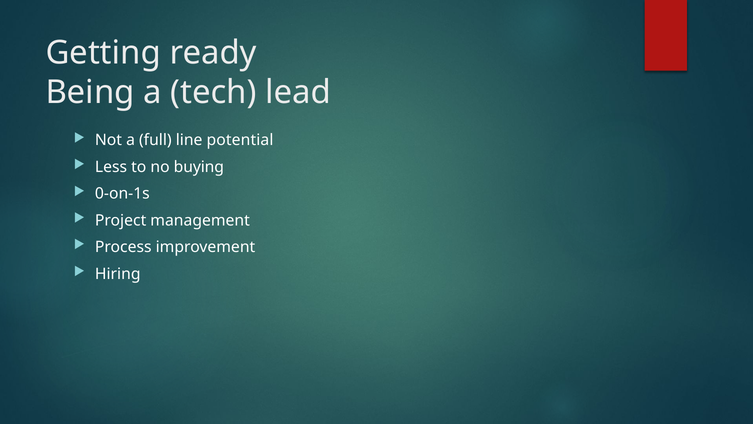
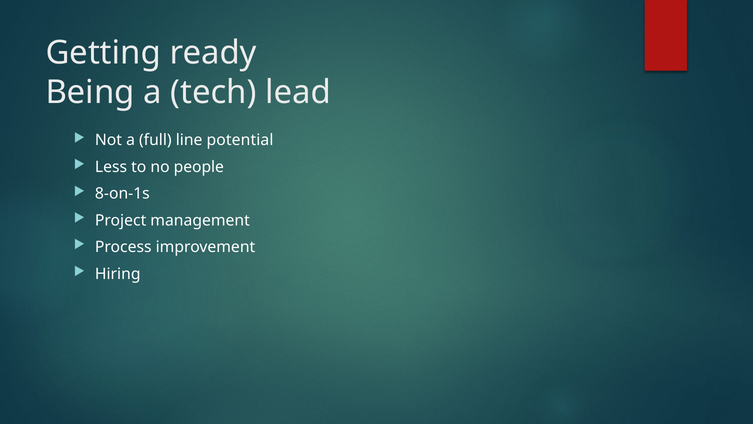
buying: buying -> people (199, 167)
0-on-1s: 0-on-1s -> 8-on-1s (122, 194)
